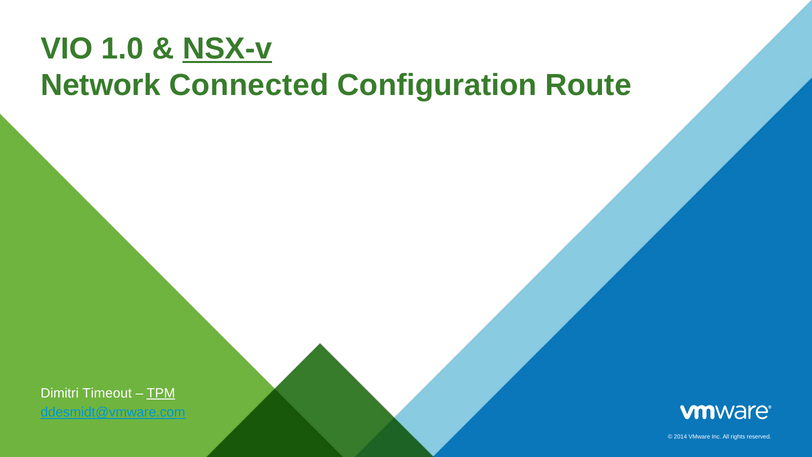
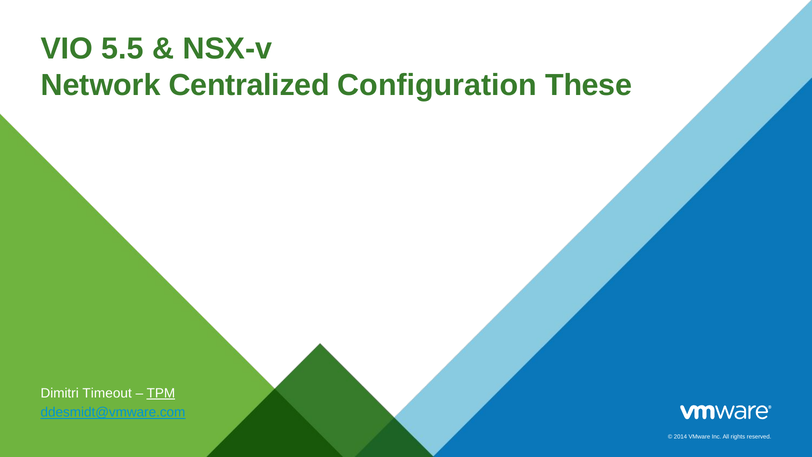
1.0: 1.0 -> 5.5 (123, 49)
NSX-v underline: present -> none (227, 49)
Connected: Connected -> Centralized (249, 85)
Route: Route -> These (589, 85)
